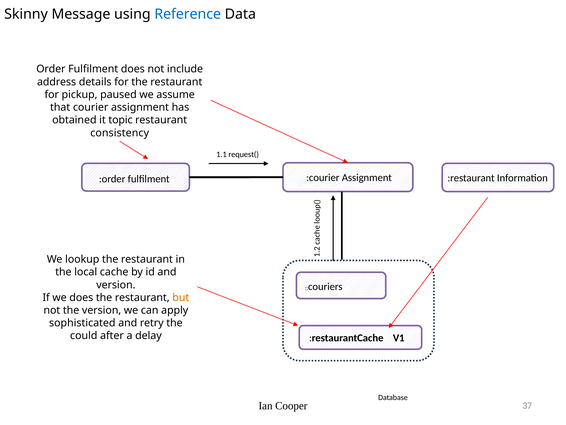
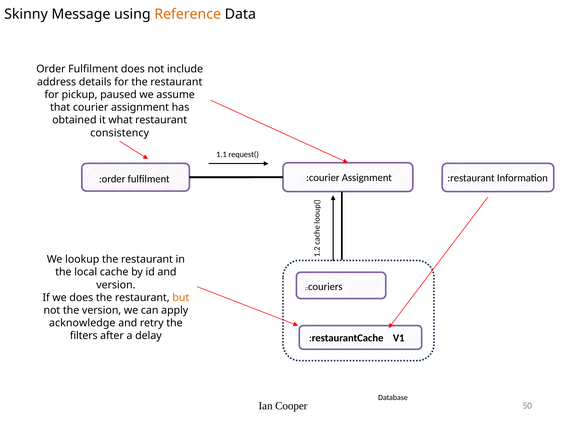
Reference colour: blue -> orange (188, 14)
topic: topic -> what (121, 120)
sophisticated: sophisticated -> acknowledge (82, 323)
could: could -> filters (84, 335)
37: 37 -> 50 (527, 405)
